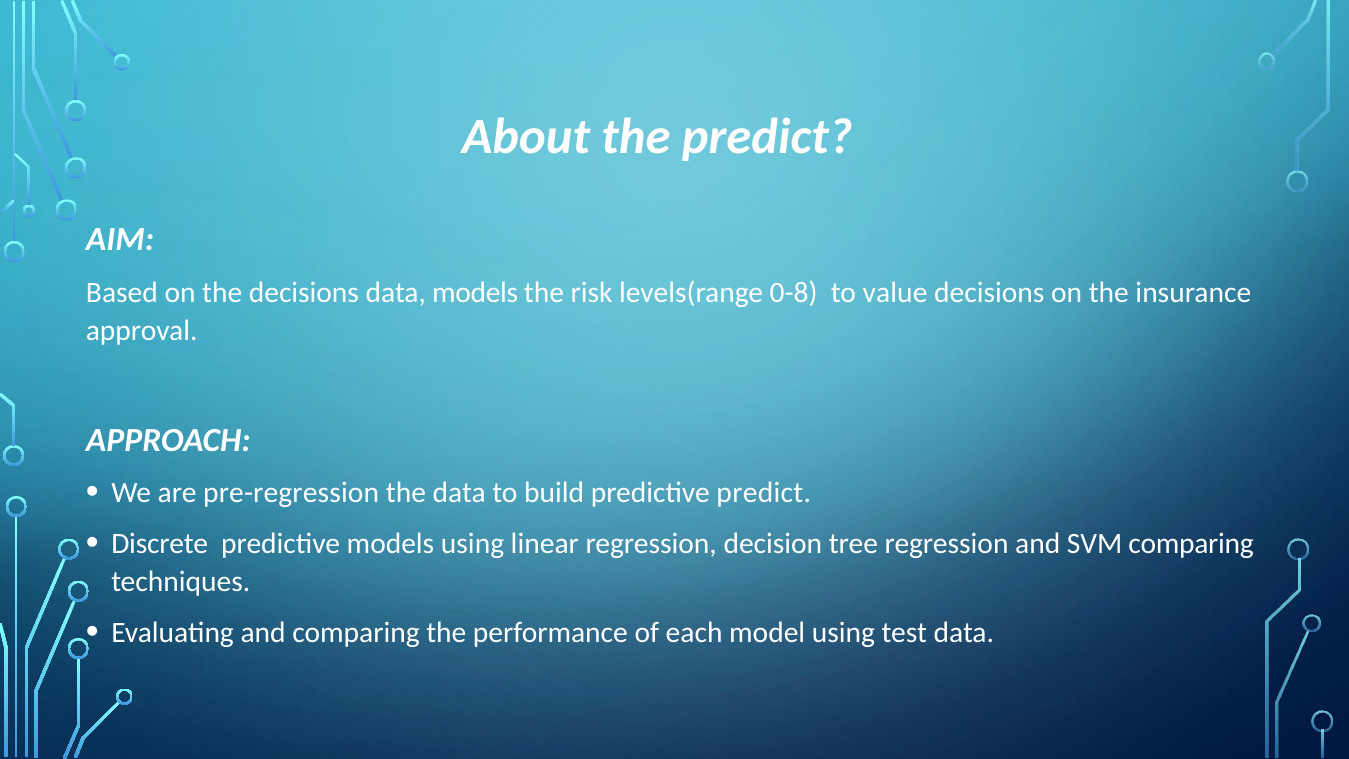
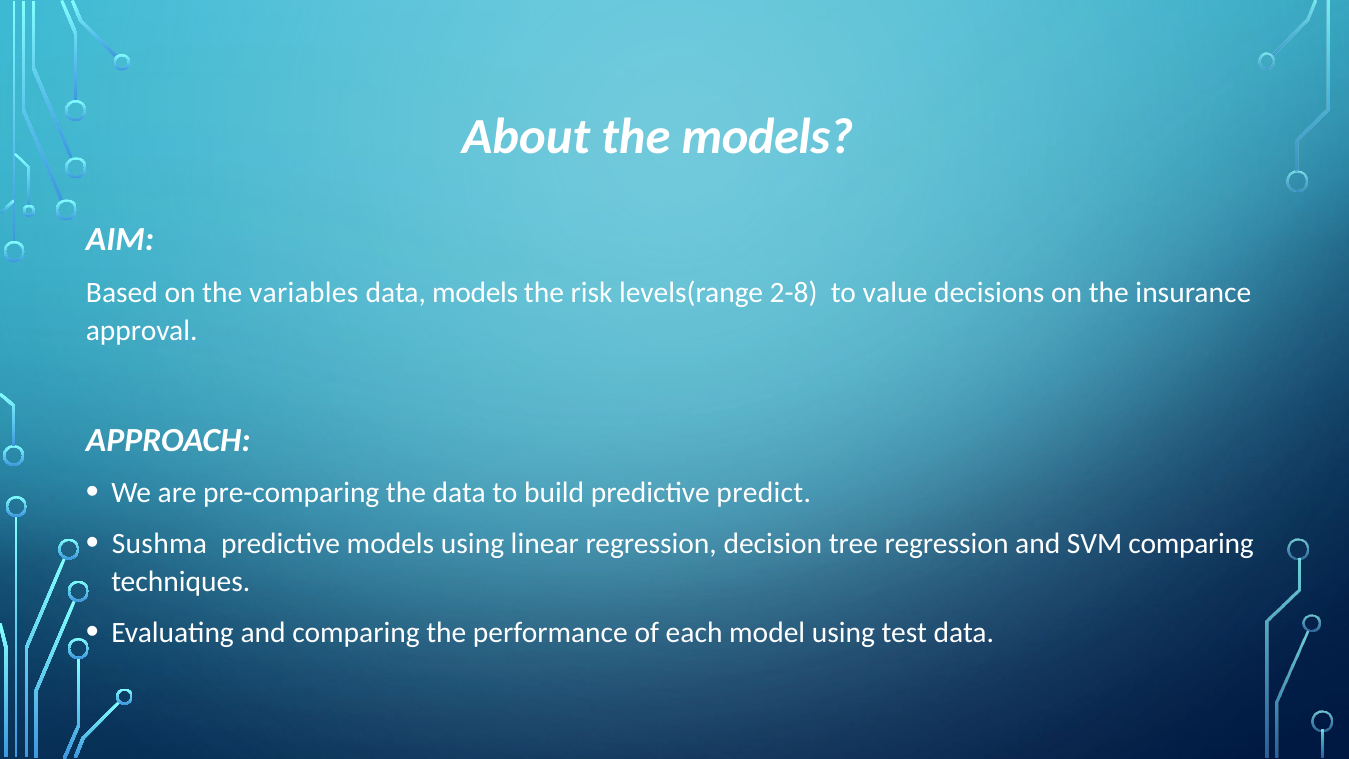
the predict: predict -> models (767, 137)
the decisions: decisions -> variables (304, 292)
0-8: 0-8 -> 2-8 (794, 292)
pre-regression: pre-regression -> pre-comparing (291, 493)
Discrete: Discrete -> Sushma (159, 544)
